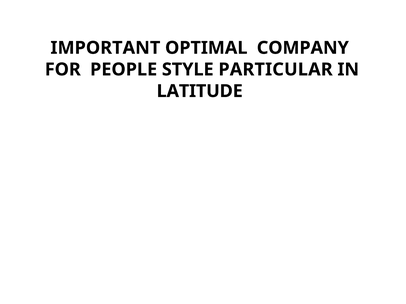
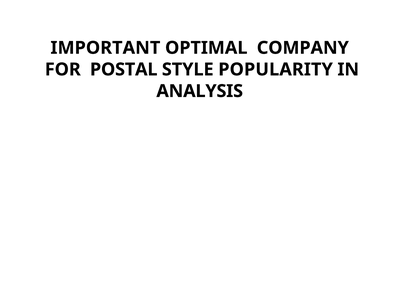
PEOPLE: PEOPLE -> POSTAL (124, 70)
PARTICULAR: PARTICULAR -> POPULARITY (276, 70)
LATITUDE: LATITUDE -> ANALYSIS (200, 91)
